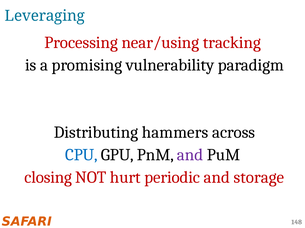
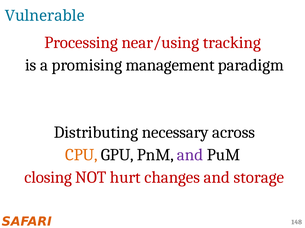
Leveraging: Leveraging -> Vulnerable (45, 16)
vulnerability: vulnerability -> management (170, 65)
hammers: hammers -> necessary (175, 133)
CPU colour: blue -> orange (81, 155)
periodic: periodic -> changes (172, 178)
